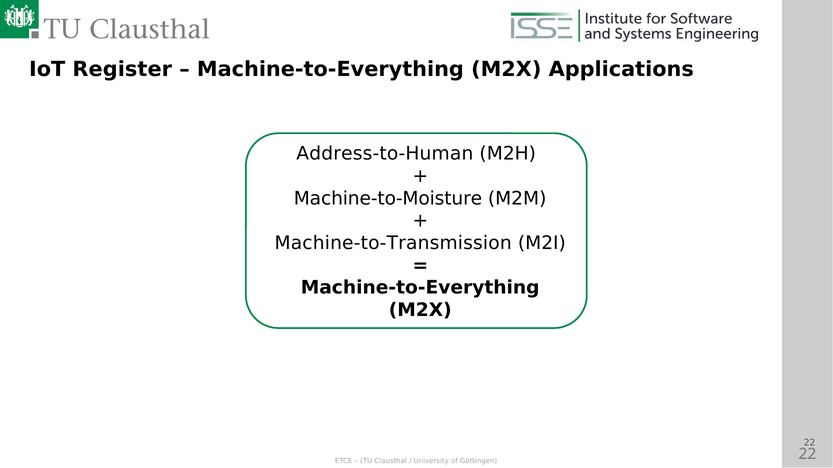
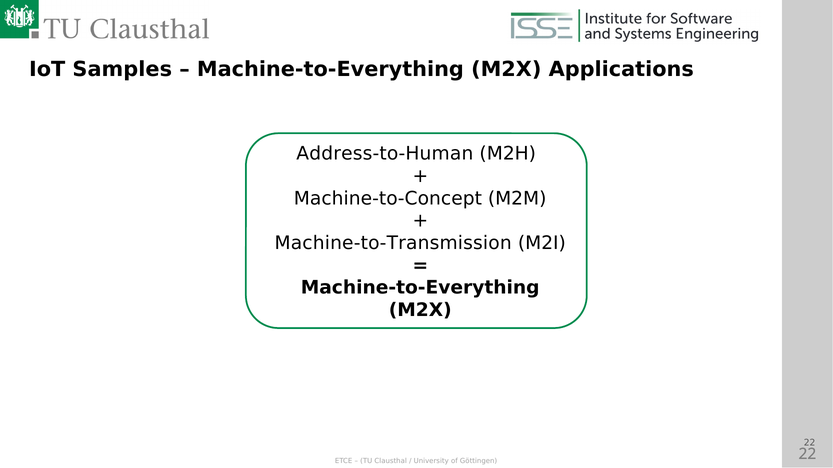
Register: Register -> Samples (122, 69)
Machine-to-Moisture: Machine-to-Moisture -> Machine-to-Concept (388, 199)
